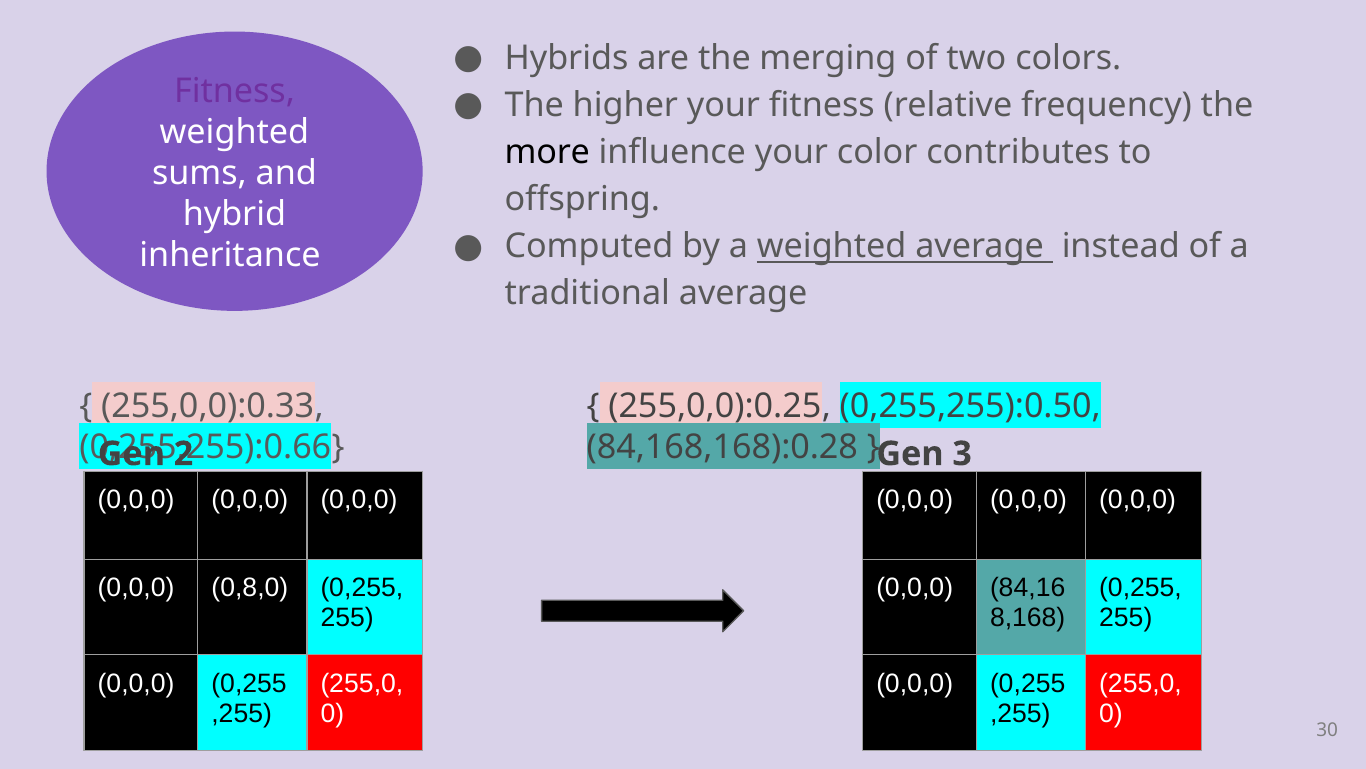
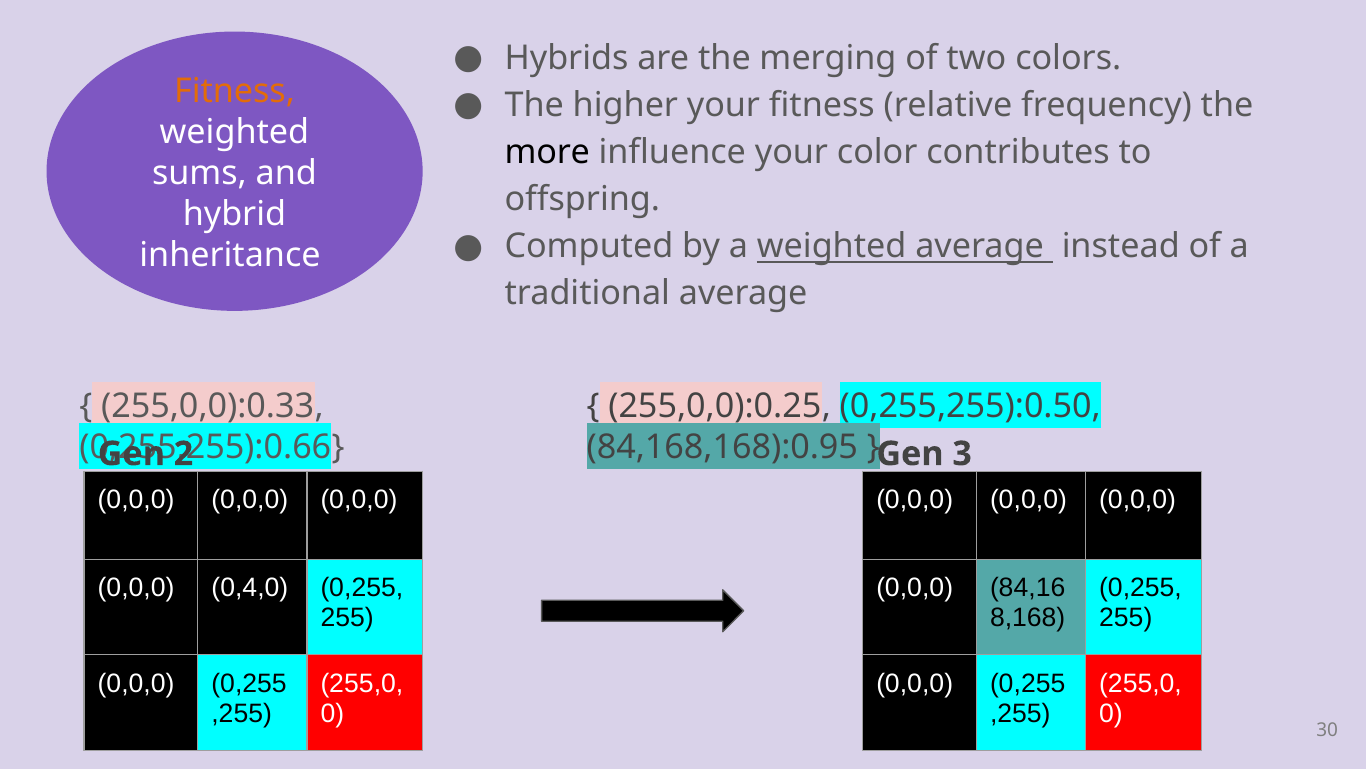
Fitness colour: purple -> orange (235, 92)
84,168,168):0.28: 84,168,168):0.28 -> 84,168,168):0.95 (722, 447)
0,8,0: 0,8,0 -> 0,4,0 (250, 588)
